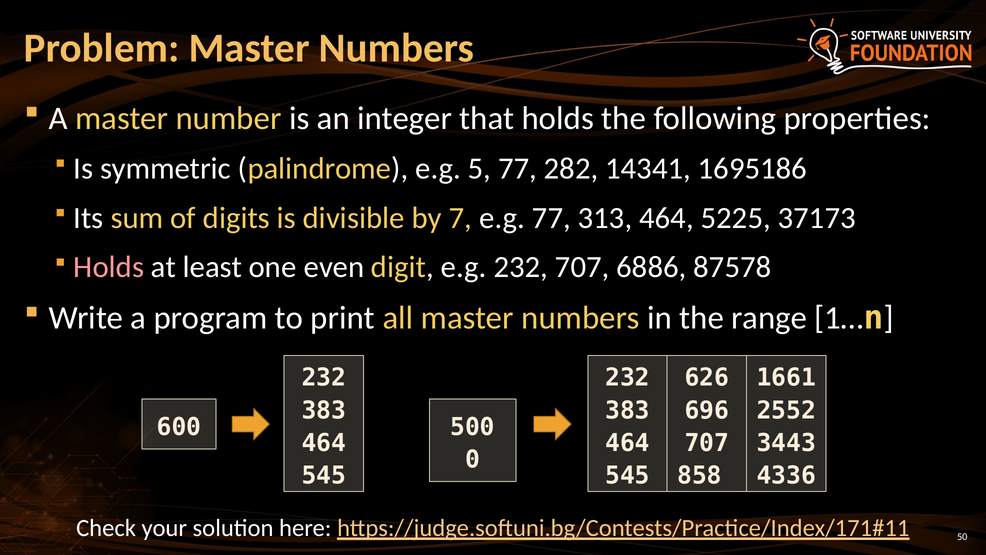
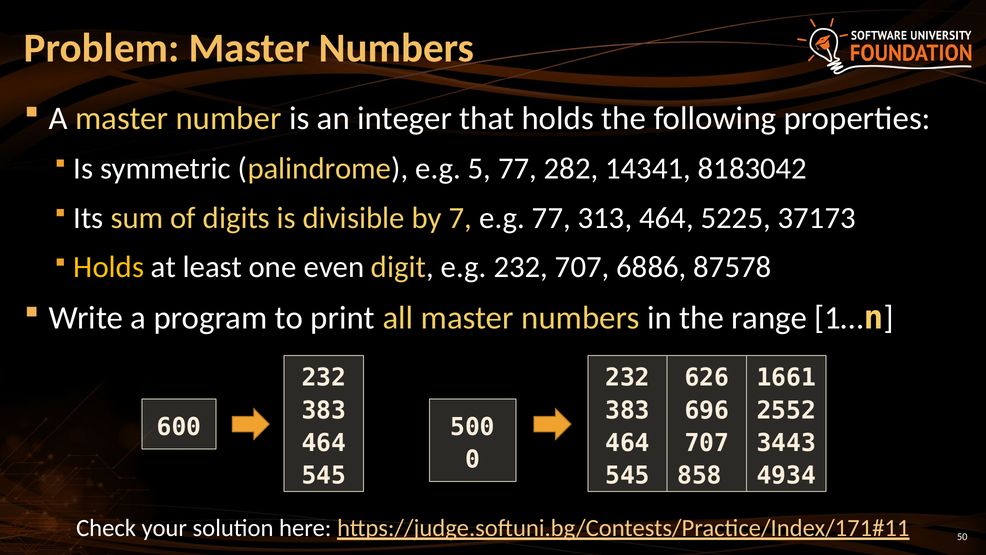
1695186: 1695186 -> 8183042 (752, 169)
Holds colour: pink -> yellow (109, 267)
4336: 4336 -> 4934 (786, 475)
